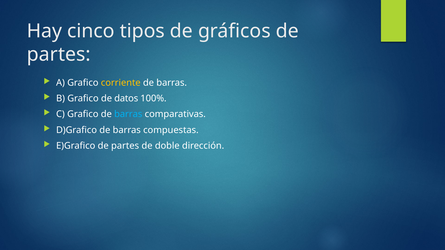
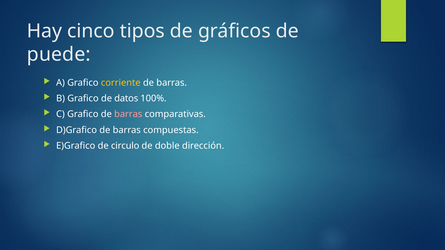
partes: partes -> puede (59, 55)
barras colour: light blue -> pink (128, 114)
E)Grafico de partes: partes -> circulo (125, 146)
